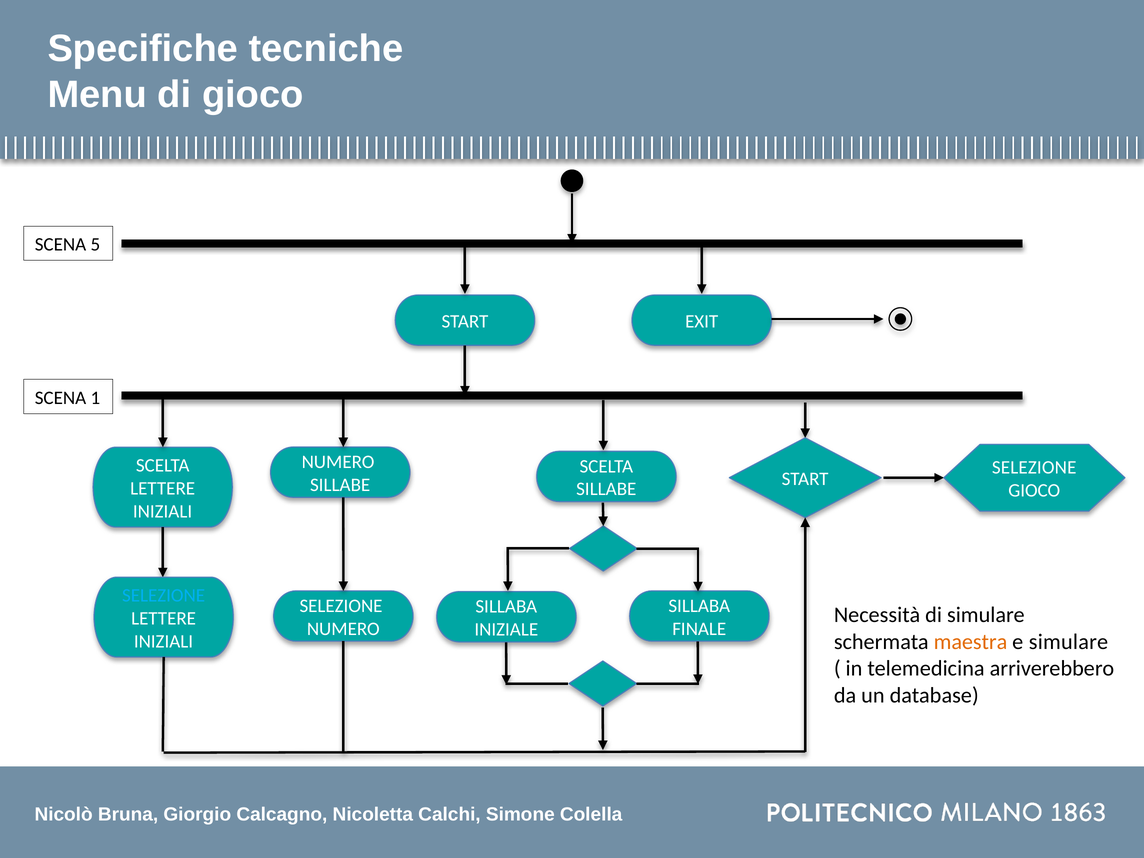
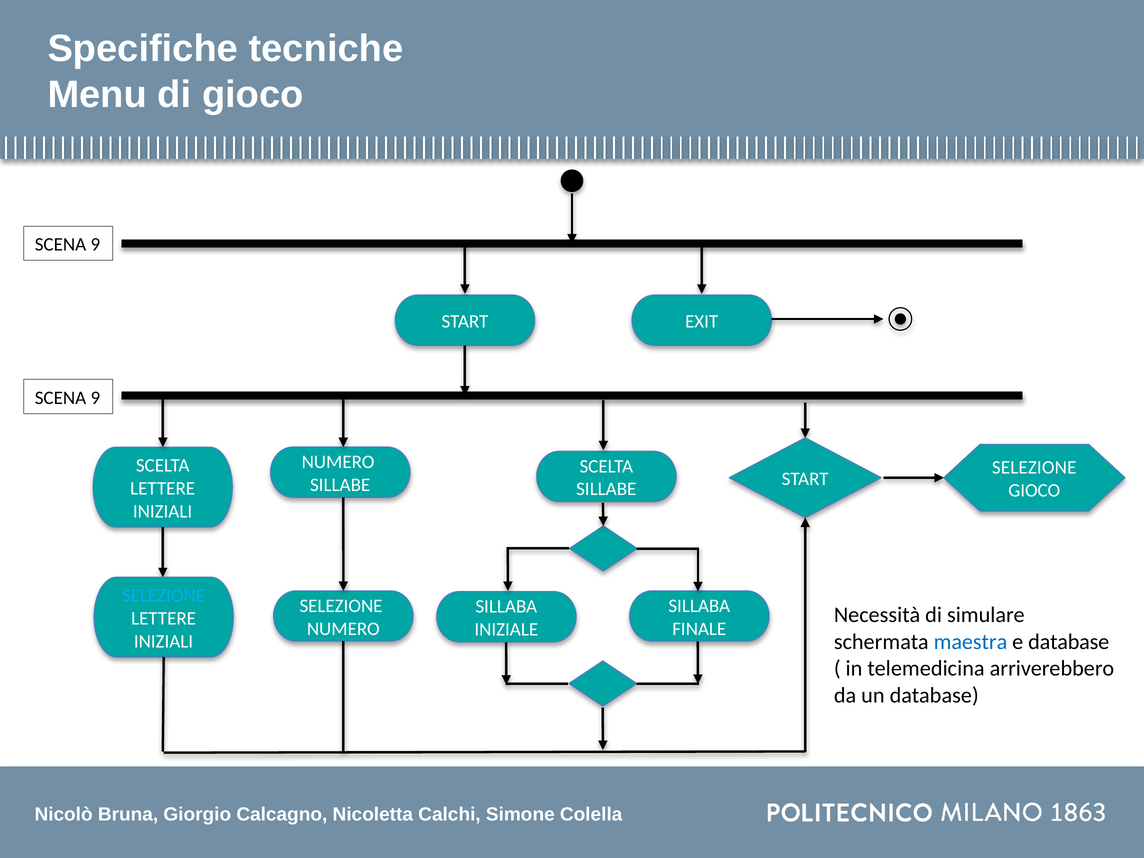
5: 5 -> 9 (95, 245)
1: 1 -> 9 (95, 398)
maestra colour: orange -> blue (971, 642)
e simulare: simulare -> database (1069, 642)
